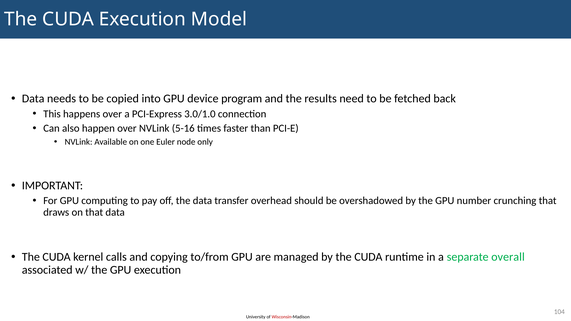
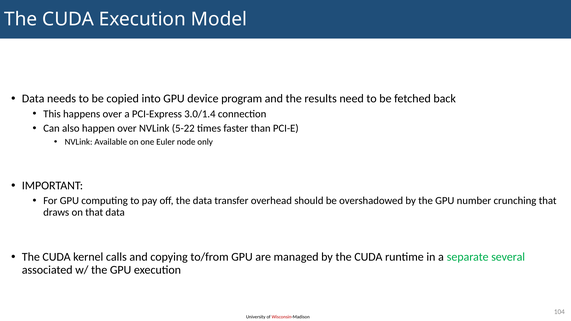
3.0/1.0: 3.0/1.0 -> 3.0/1.4 (200, 114)
5-16: 5-16 -> 5-22 (183, 128)
overall: overall -> several (508, 257)
